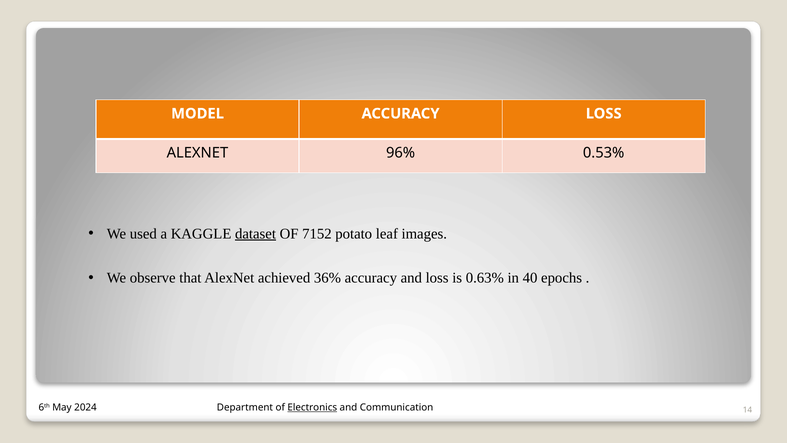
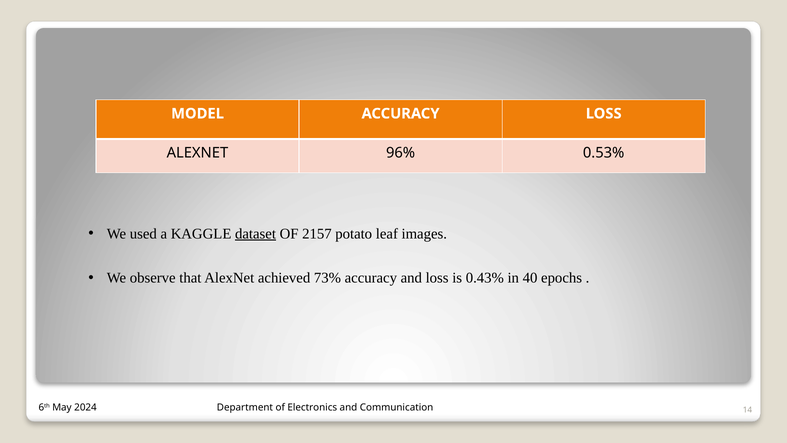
7152: 7152 -> 2157 (317, 234)
36%: 36% -> 73% (327, 278)
0.63%: 0.63% -> 0.43% (485, 278)
Electronics underline: present -> none (312, 407)
